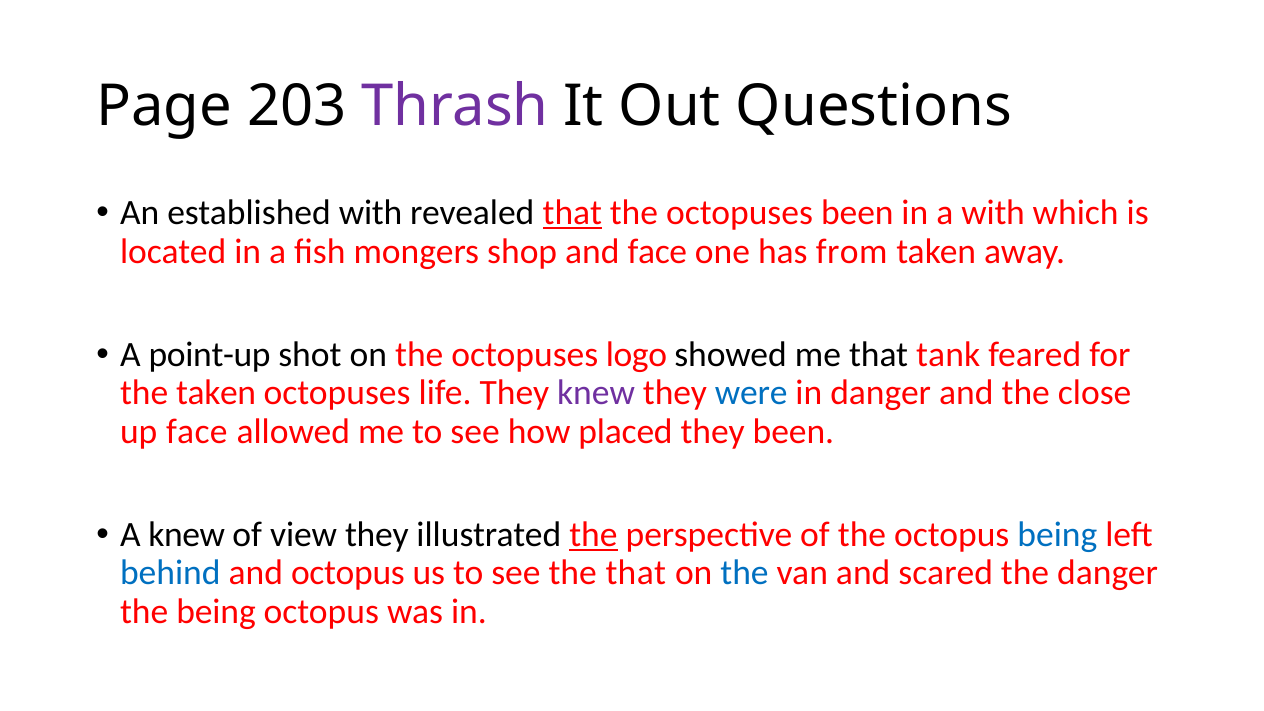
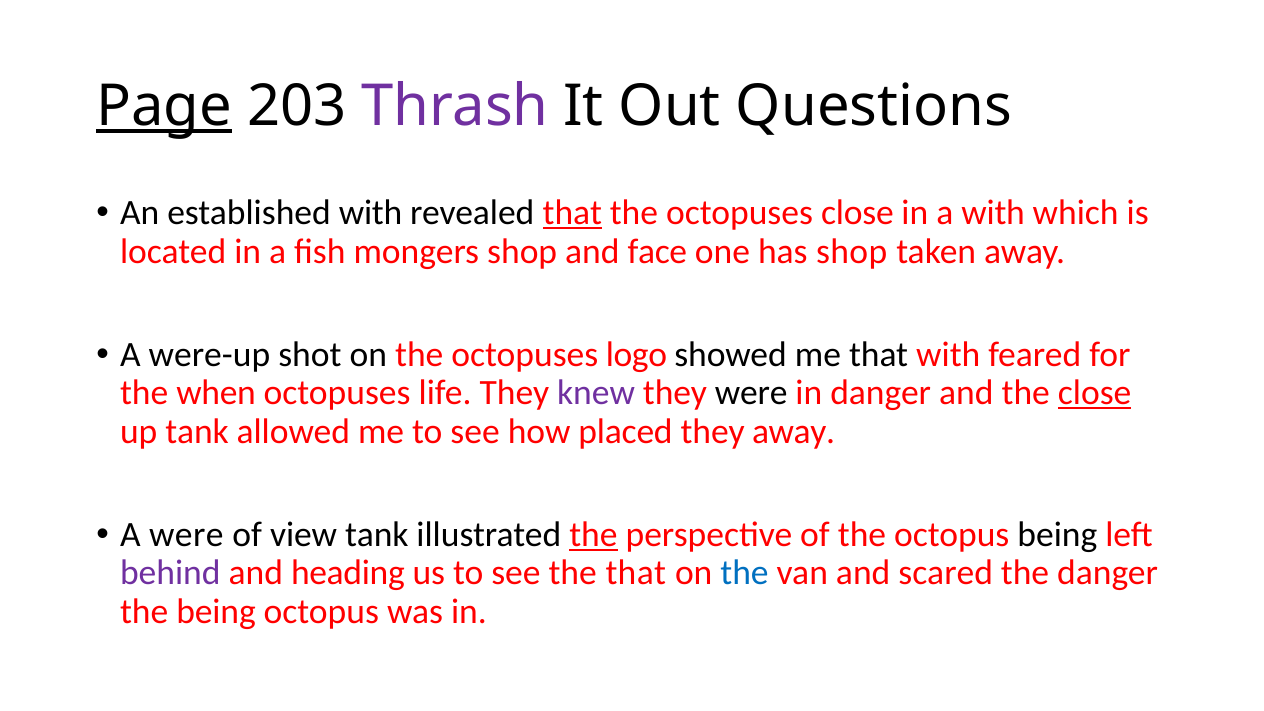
Page underline: none -> present (164, 106)
octopuses been: been -> close (857, 213)
has from: from -> shop (852, 251)
point-up: point-up -> were-up (209, 355)
that tank: tank -> with (948, 355)
the taken: taken -> when (216, 393)
were colour: blue -> black (751, 393)
close underline: none -> present (1095, 393)
up face: face -> tank (197, 432)
they been: been -> away (794, 432)
A knew: knew -> were (186, 535)
view they: they -> tank (377, 535)
being colour: blue -> black (1057, 535)
behind colour: blue -> purple (170, 573)
and octopus: octopus -> heading (348, 573)
